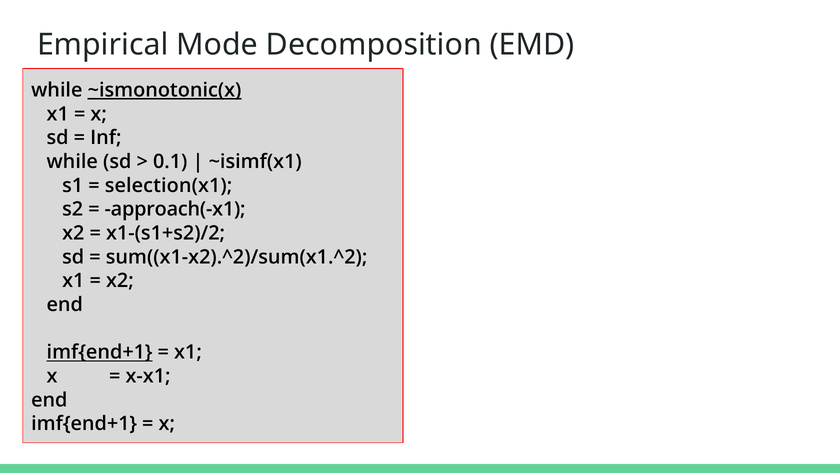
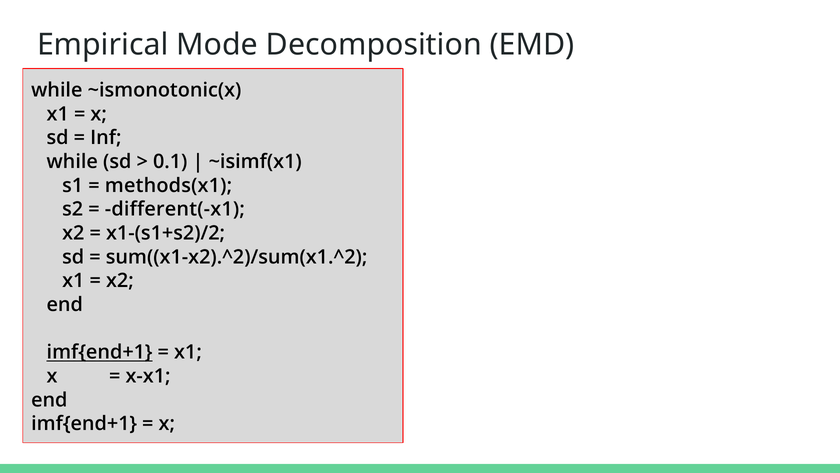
~ismonotonic(x underline: present -> none (165, 90)
selection(x1: selection(x1 -> methods(x1 (169, 185)
approach(-x1: approach(-x1 -> different(-x1 (175, 209)
